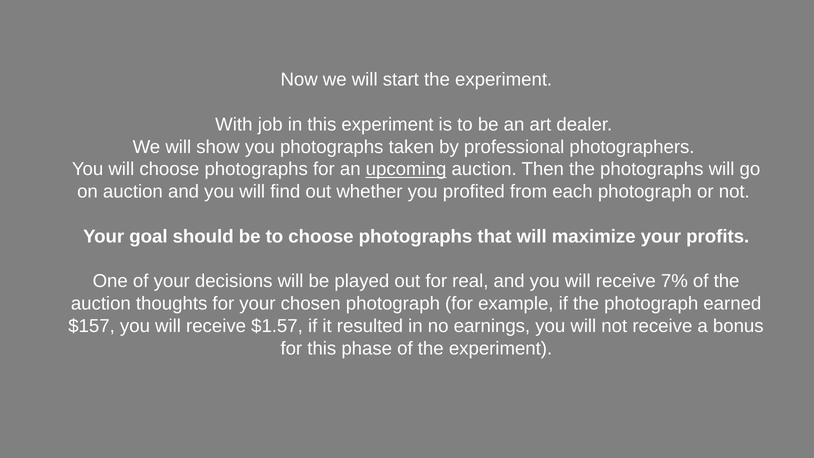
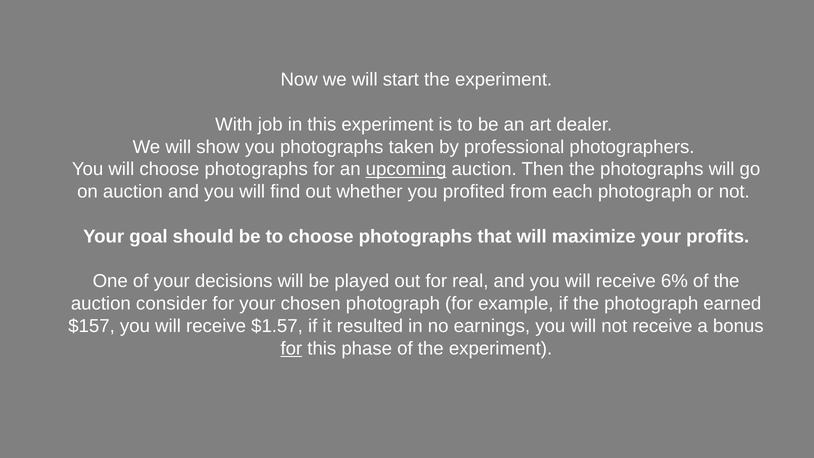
7%: 7% -> 6% (674, 281)
thoughts: thoughts -> consider (172, 304)
for underline: none -> present (291, 348)
